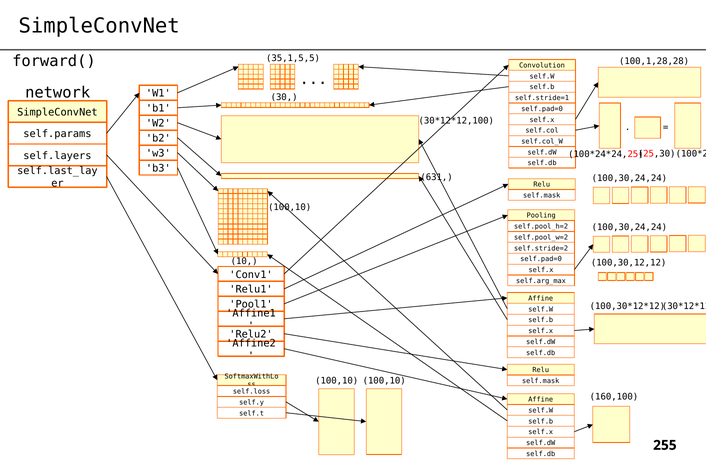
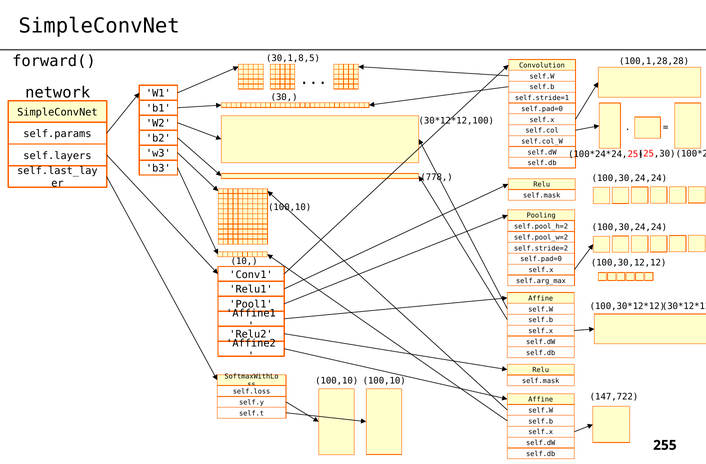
35,1,5,5: 35,1,5,5 -> 30,1,8,5 (293, 58)
631: 631 -> 778 (437, 177)
160,100: 160,100 -> 147,722 (614, 396)
